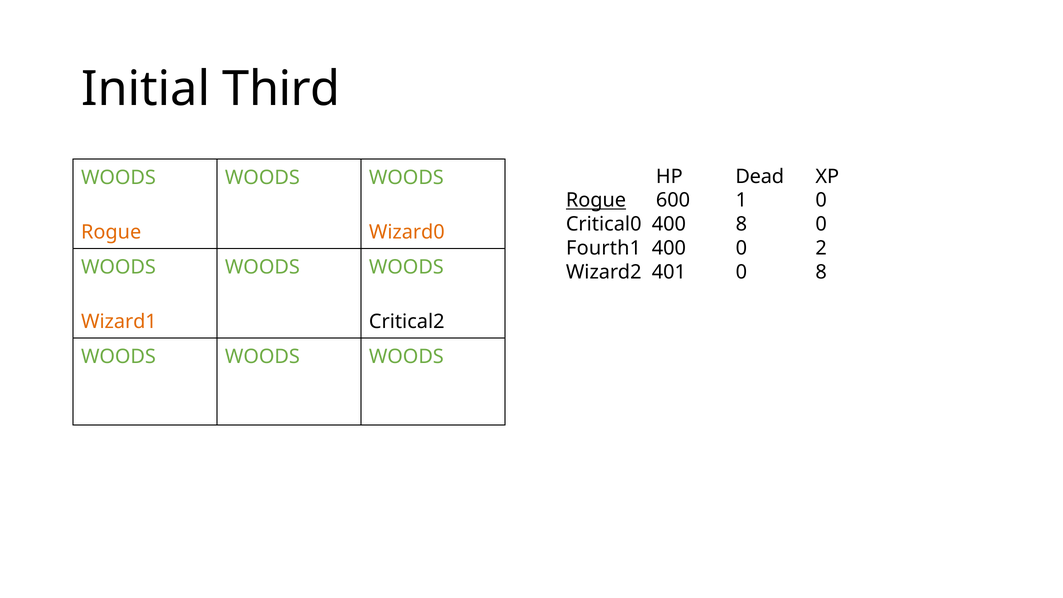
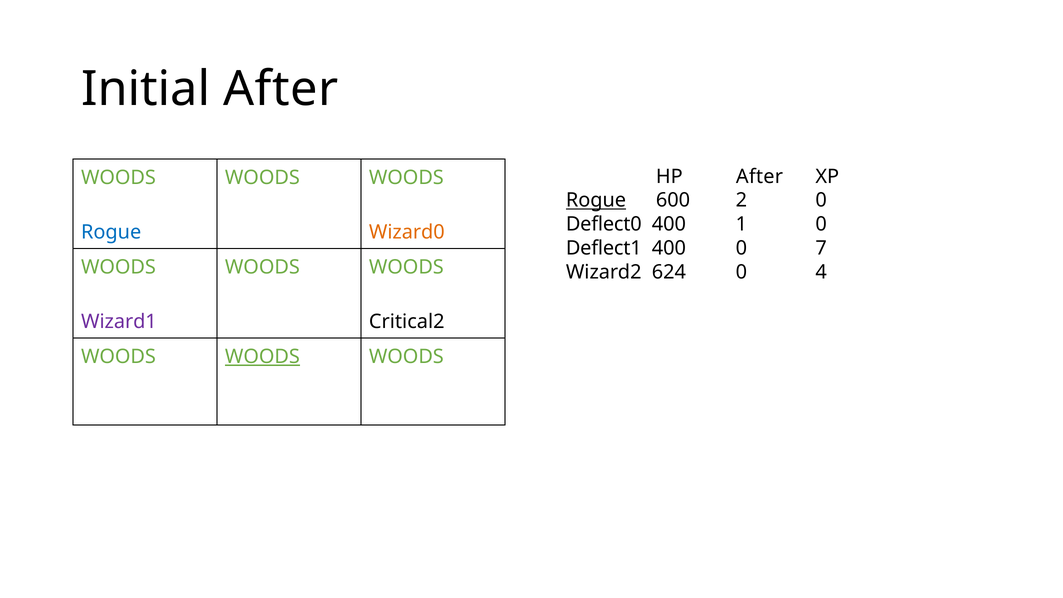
Initial Third: Third -> After (281, 89)
HP Dead: Dead -> After (759, 176)
1: 1 -> 2 (741, 200)
Critical0: Critical0 -> Deflect0 (604, 224)
400 8: 8 -> 1 (741, 224)
Rogue colour: orange -> blue (111, 232)
Fourth1: Fourth1 -> Deflect1 (604, 248)
2: 2 -> 7 (821, 248)
401: 401 -> 624 (669, 272)
0 8: 8 -> 4 (821, 272)
Wizard1 colour: orange -> purple (119, 321)
WOODS underline: none -> present (262, 357)
